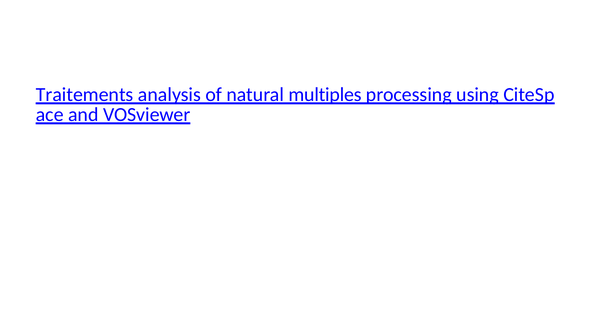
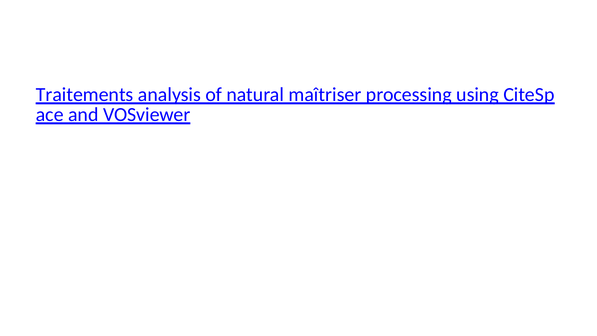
multiples: multiples -> maîtriser (325, 95)
